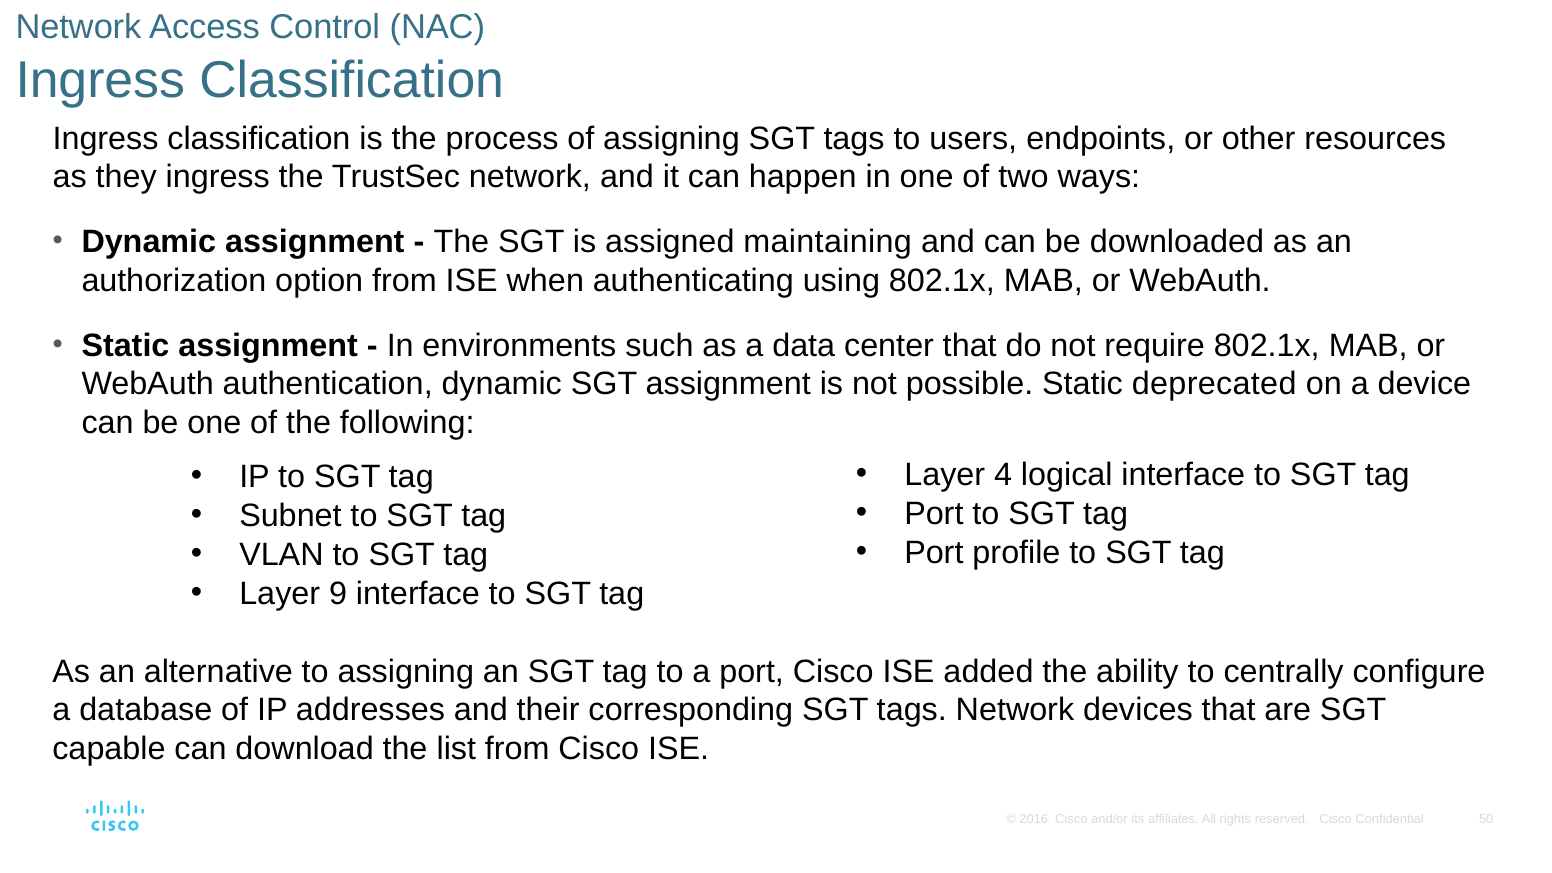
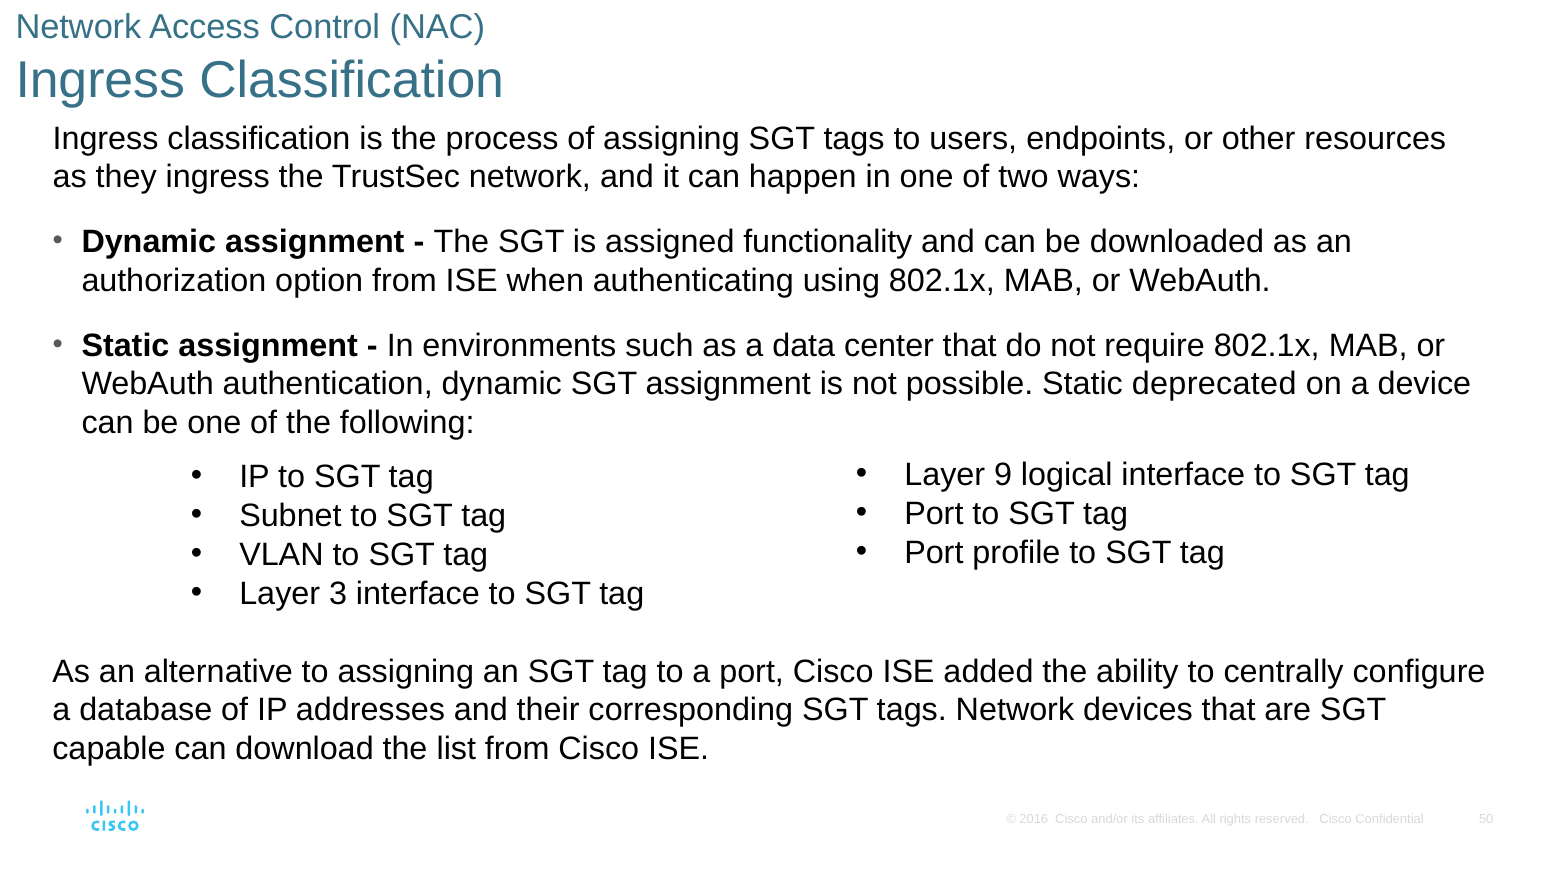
maintaining: maintaining -> functionality (828, 242)
4: 4 -> 9 (1003, 475)
9: 9 -> 3 (338, 594)
